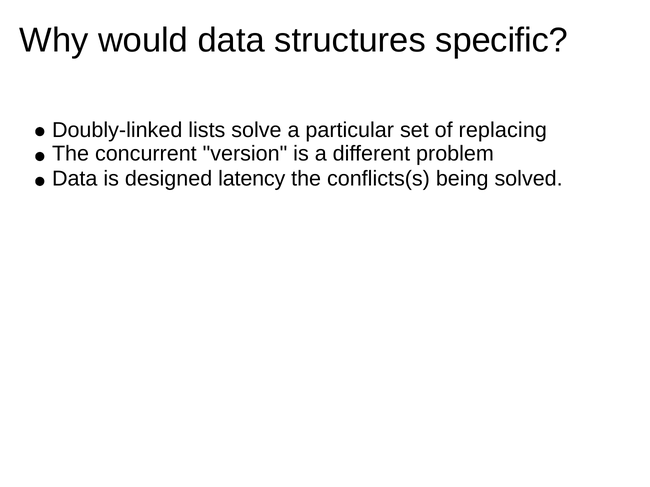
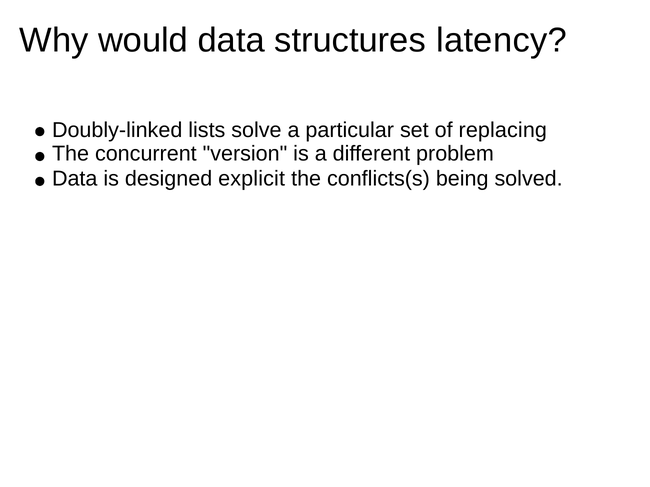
specific: specific -> latency (501, 40)
latency: latency -> explicit (252, 179)
